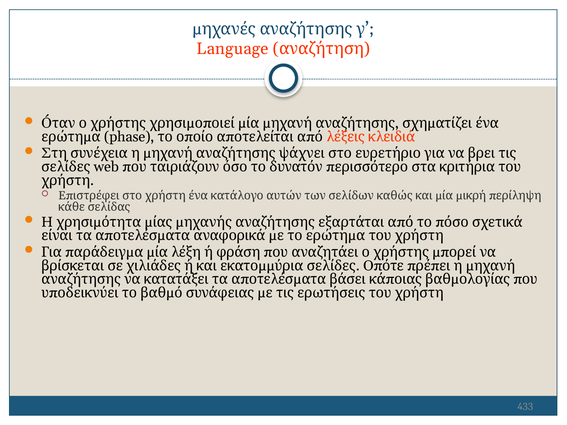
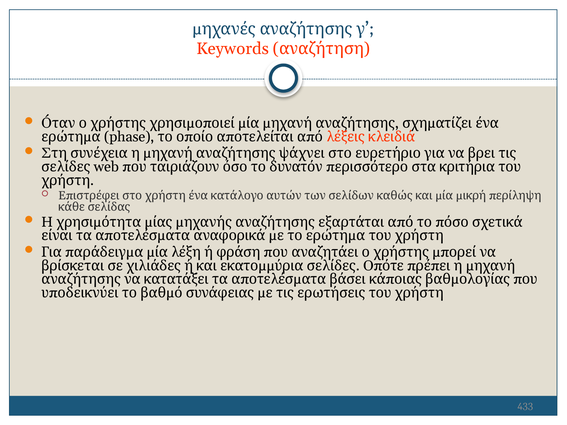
Language: Language -> Keywords (233, 49)
